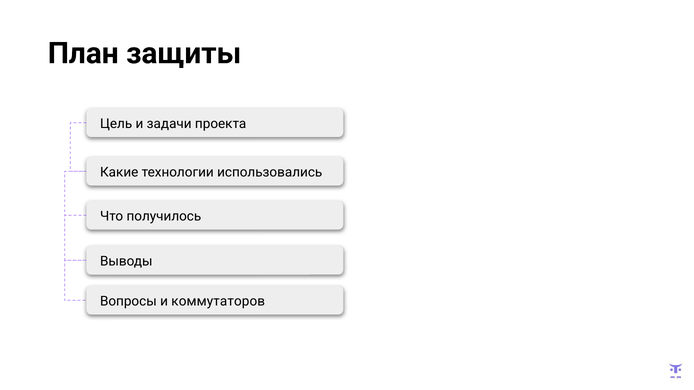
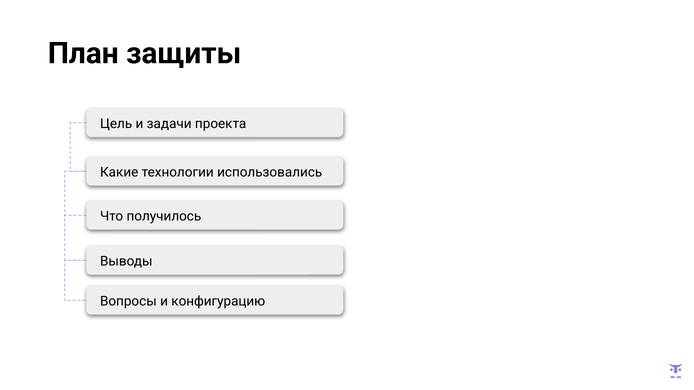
коммутаторов: коммутаторов -> конфигурацию (218, 302)
